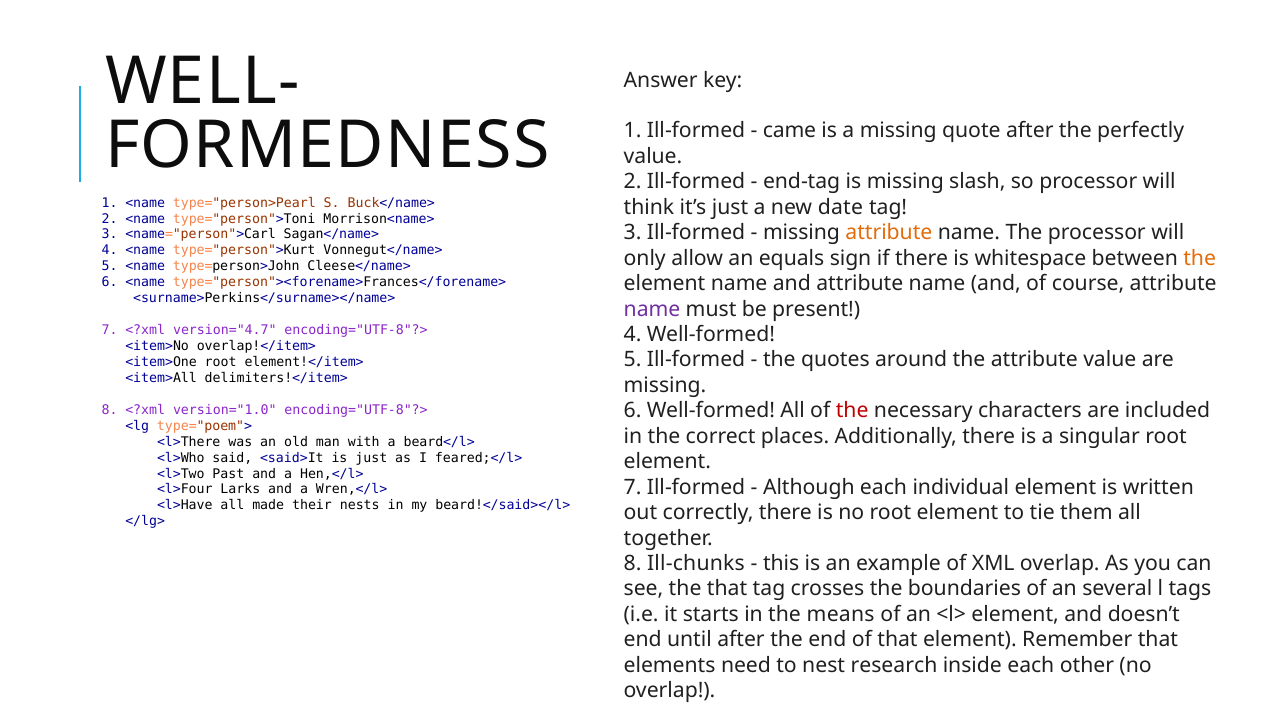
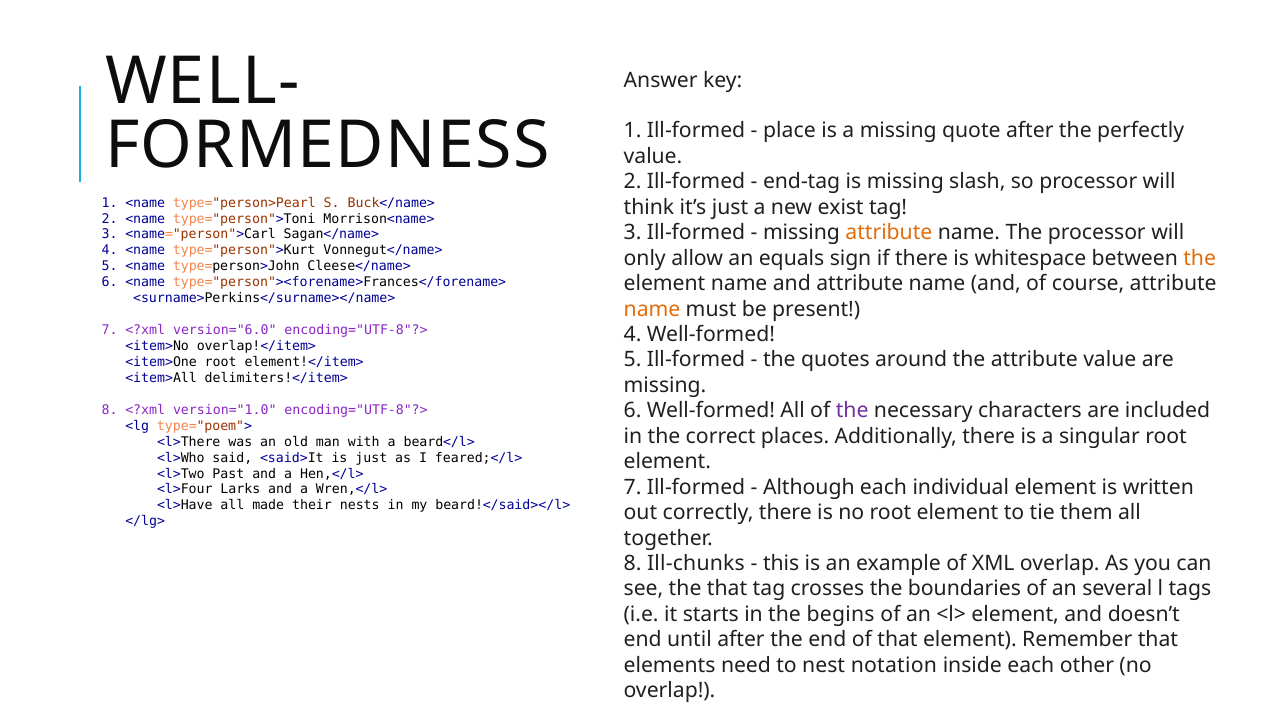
came: came -> place (789, 131)
date: date -> exist (841, 207)
name colour: purple -> orange (652, 309)
version="4.7: version="4.7 -> version="6.0 (225, 330)
the colour: red -> purple (852, 411)
means: means -> begins (841, 614)
research: research -> notation (894, 665)
